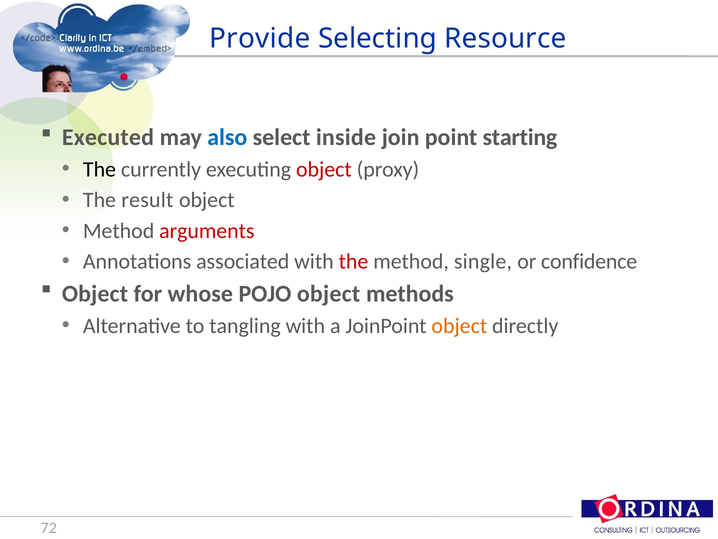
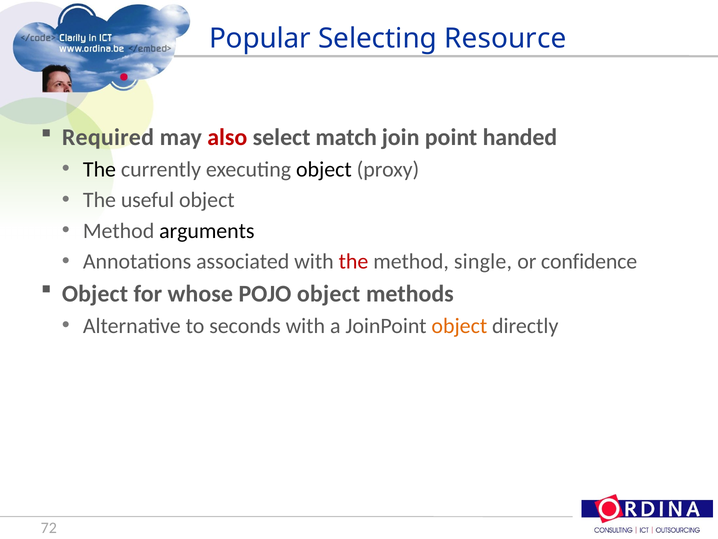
Provide: Provide -> Popular (260, 38)
Executed: Executed -> Required (108, 137)
also colour: blue -> red (227, 137)
inside: inside -> match (346, 137)
starting: starting -> handed (520, 137)
object colour: red -> black (324, 169)
result: result -> useful (148, 200)
arguments colour: red -> black (207, 231)
tangling: tangling -> seconds (245, 325)
